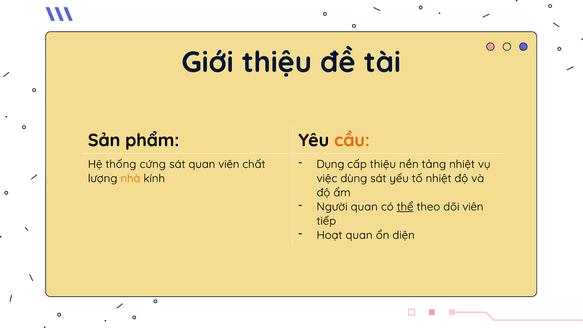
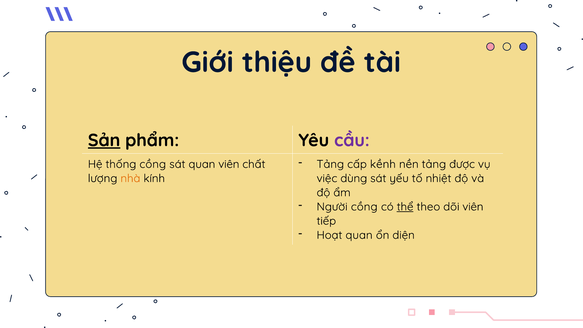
Sản underline: none -> present (104, 140)
cầu colour: orange -> purple (352, 140)
Dụng: Dụng -> Tảng (330, 164)
cấp thiệu: thiệu -> kềnh (383, 164)
tảng nhiệt: nhiệt -> được (462, 164)
thống cứng: cứng -> cồng (153, 164)
Người quan: quan -> cồng (364, 207)
